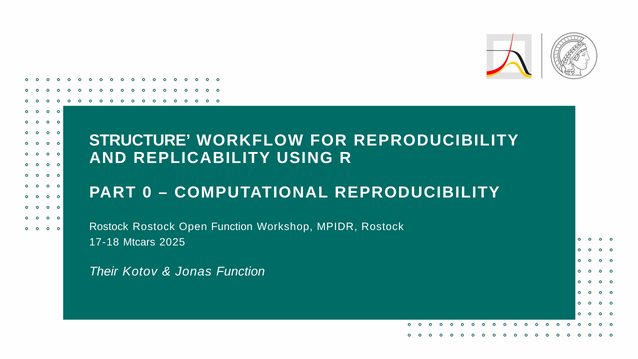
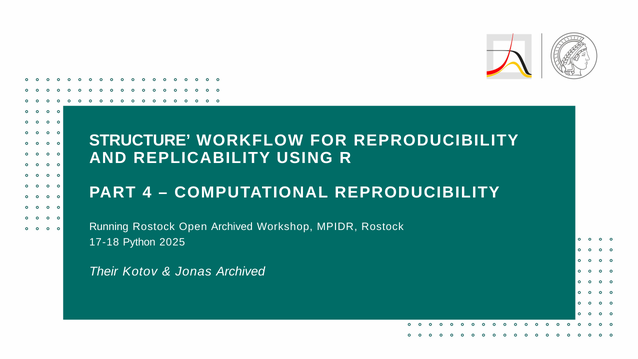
0: 0 -> 4 (147, 192)
Rostock: Rostock -> Running (109, 227)
Open Function: Function -> Archived (232, 227)
Mtcars: Mtcars -> Python (139, 242)
Jonas Function: Function -> Archived (241, 271)
